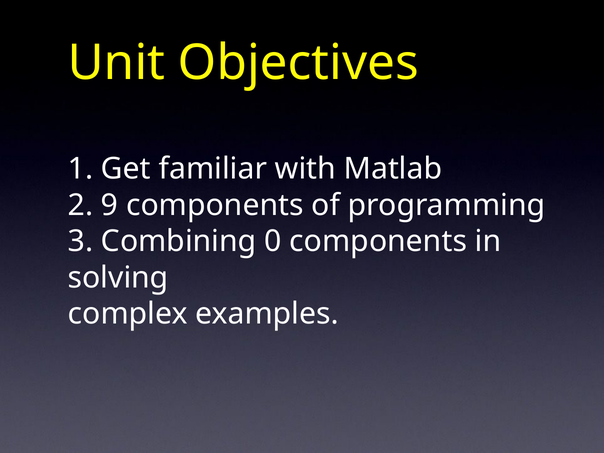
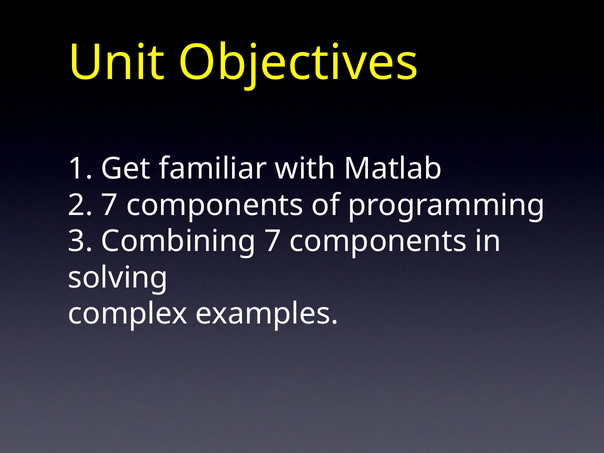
2 9: 9 -> 7 (110, 205)
Combining 0: 0 -> 7 (273, 241)
